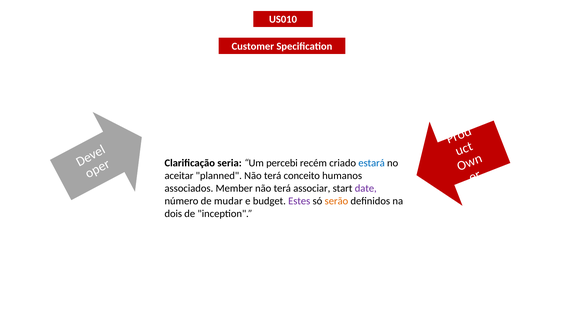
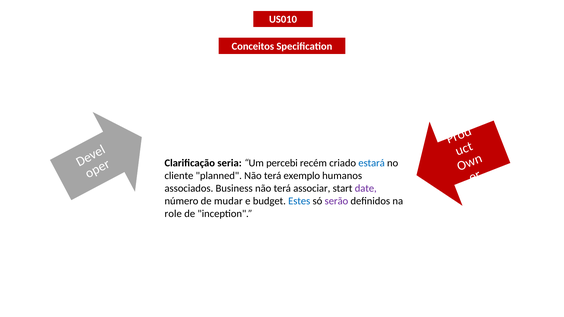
Customer: Customer -> Conceitos (253, 46)
aceitar: aceitar -> cliente (179, 176)
conceito: conceito -> exemplo (302, 176)
Member: Member -> Business (234, 188)
Estes colour: purple -> blue (299, 201)
serão colour: orange -> purple (336, 201)
dois: dois -> role (173, 214)
